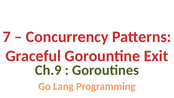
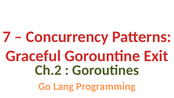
Ch.9: Ch.9 -> Ch.2 (48, 70)
